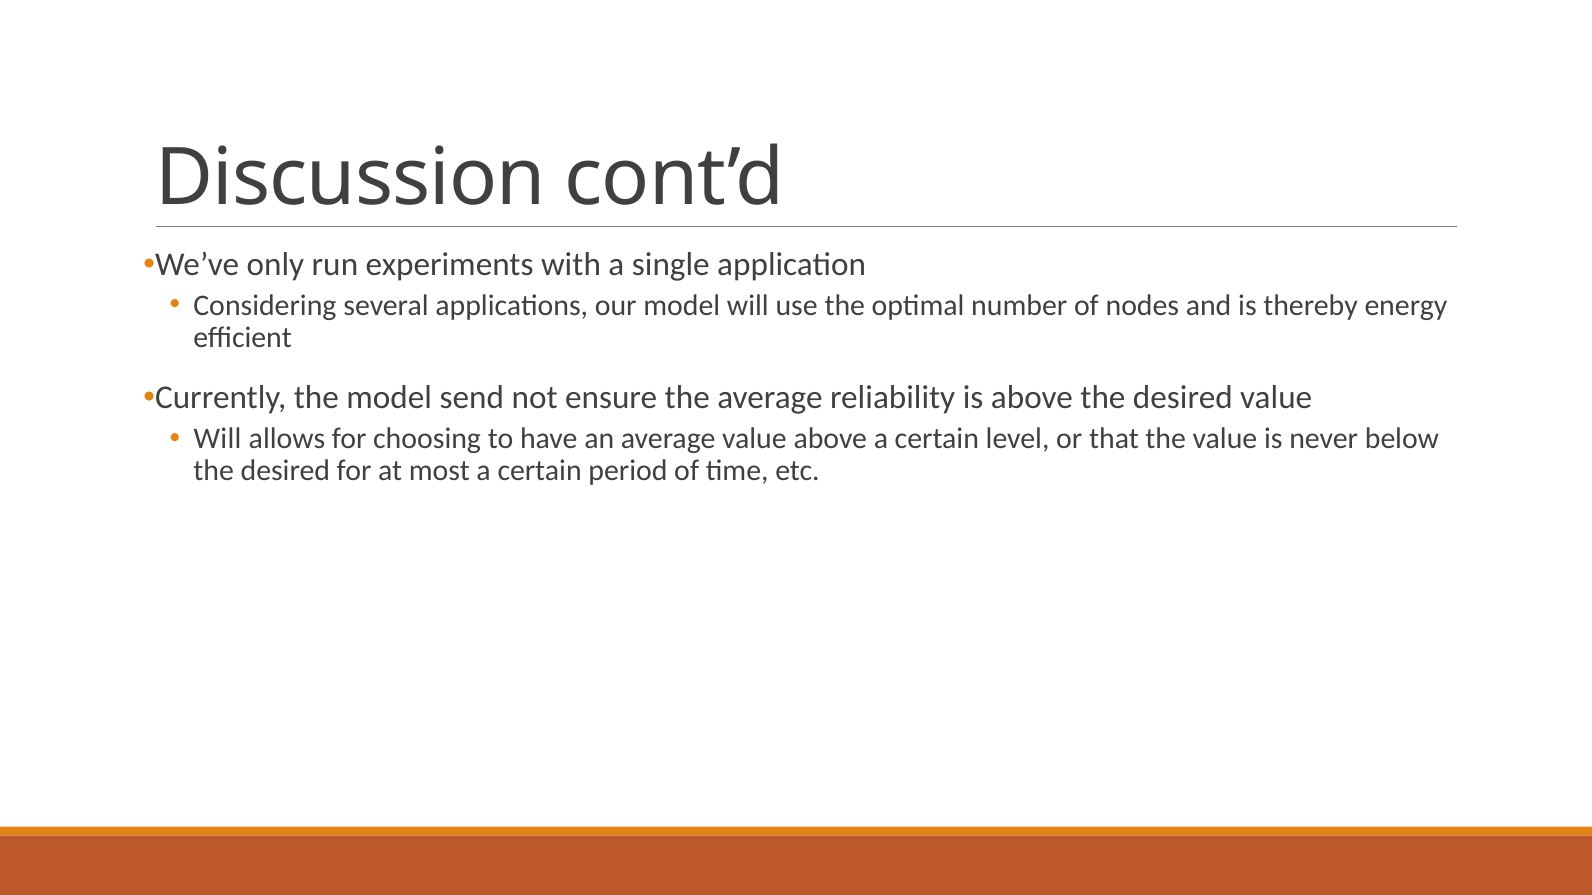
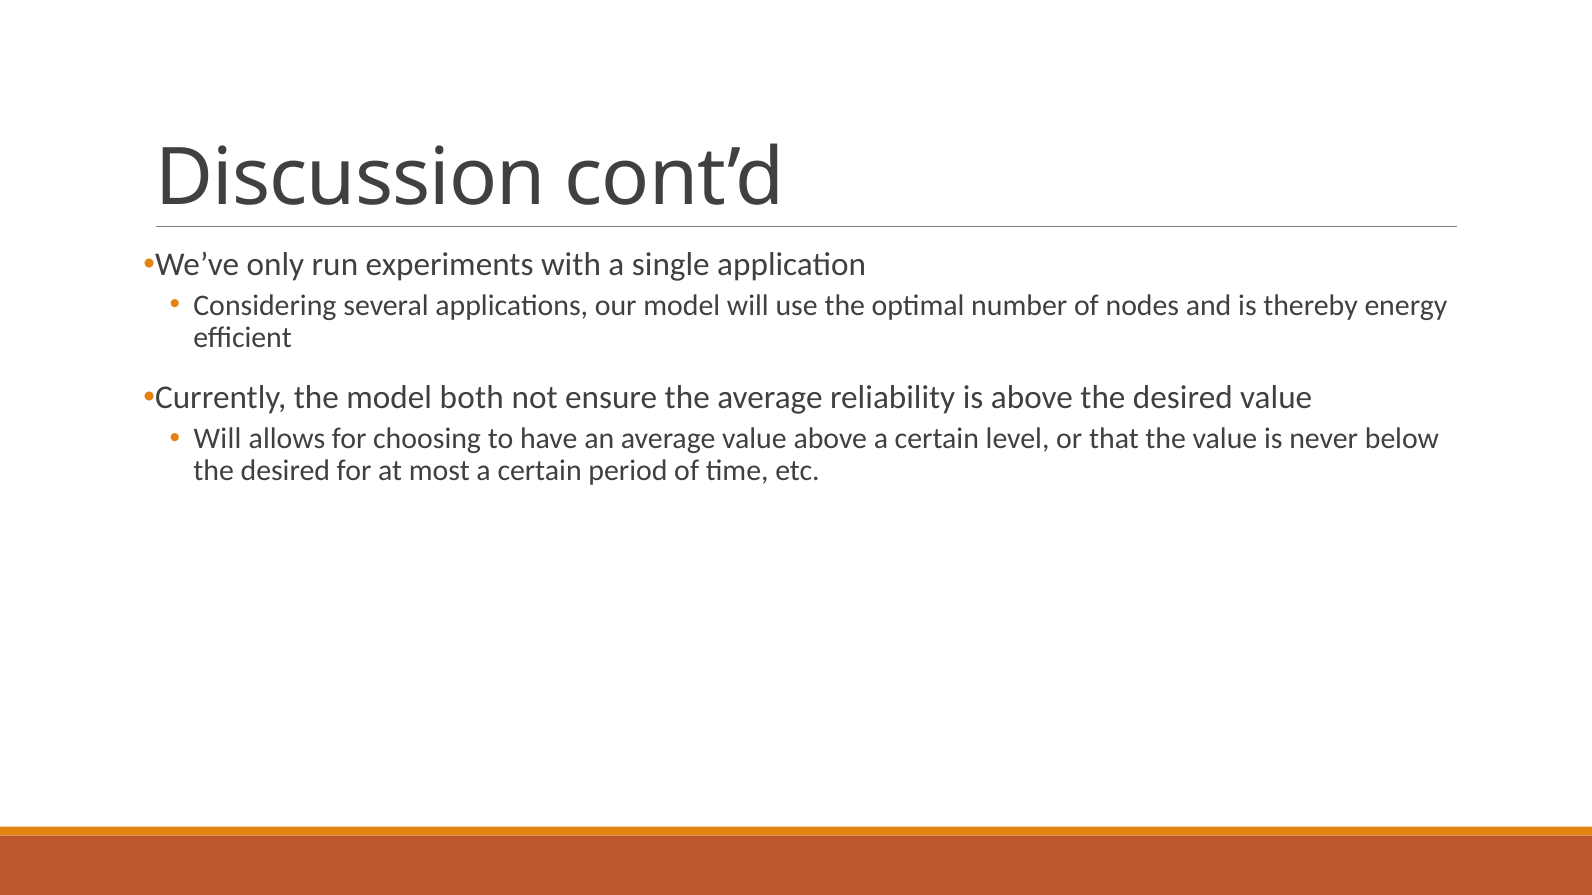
send: send -> both (472, 398)
